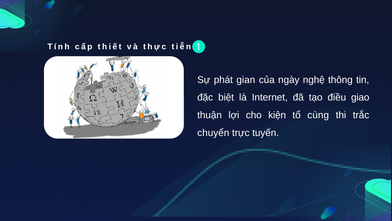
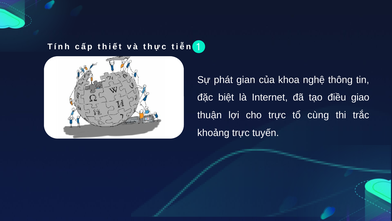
ngày: ngày -> khoa (289, 80)
cho kiện: kiện -> trực (277, 115)
chuyển: chuyển -> khoảng (213, 133)
